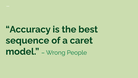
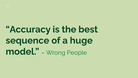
caret: caret -> huge (81, 40)
